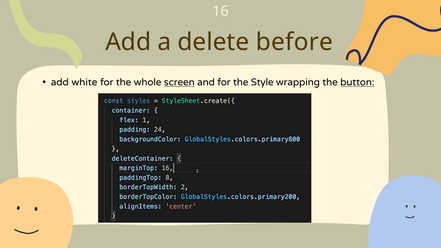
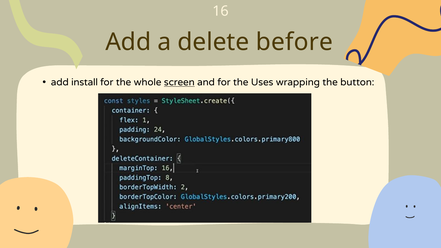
white: white -> install (85, 82)
Style: Style -> Uses (262, 82)
button underline: present -> none (357, 82)
